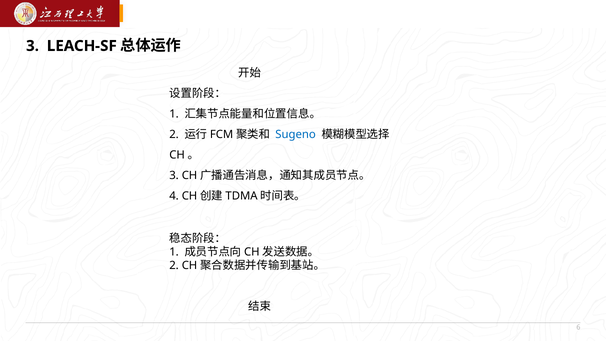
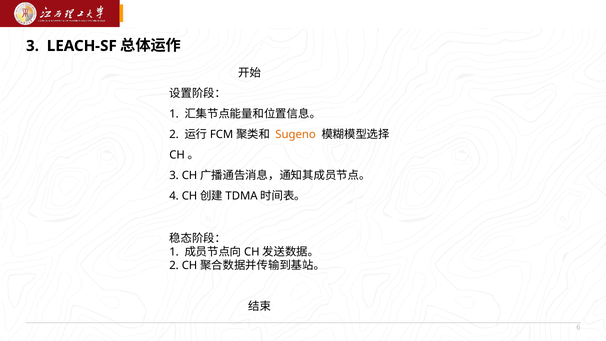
Sugeno colour: blue -> orange (296, 134)
